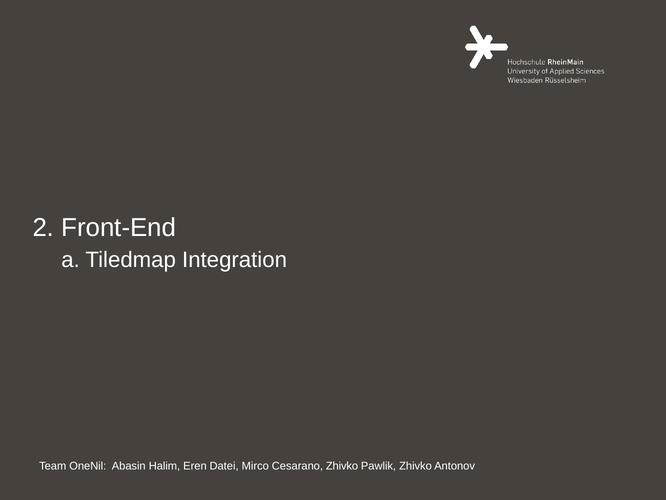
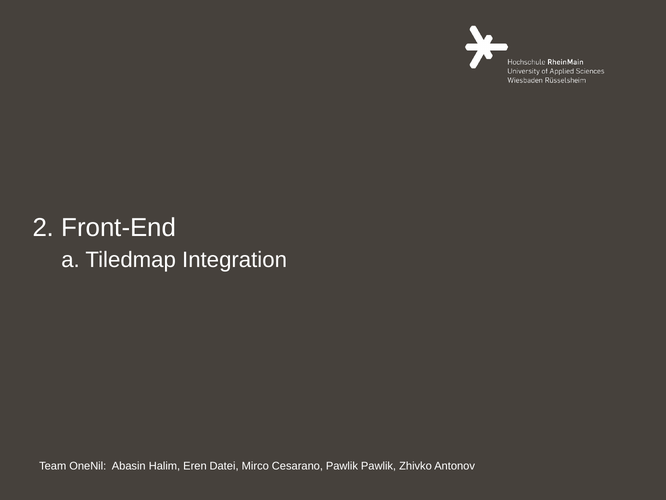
Cesarano Zhivko: Zhivko -> Pawlik (342, 466)
